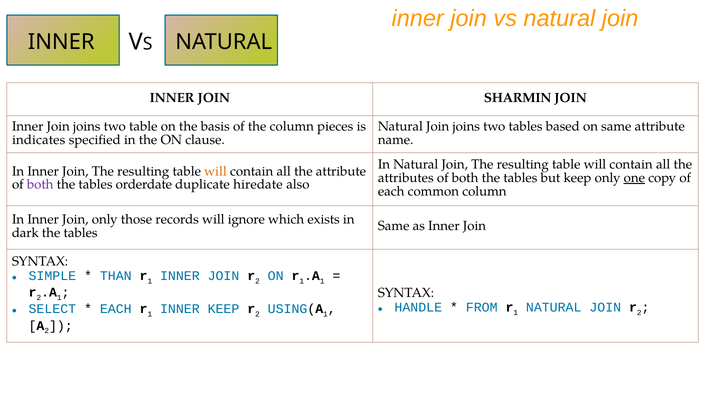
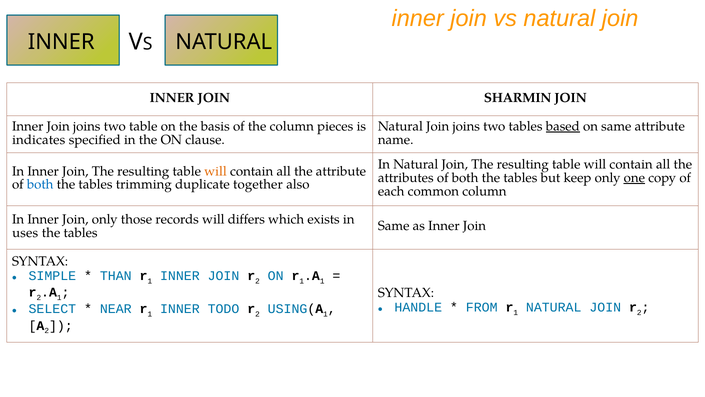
based underline: none -> present (563, 126)
both colour: purple -> blue (40, 184)
orderdate: orderdate -> trimming (144, 184)
hiredate: hiredate -> together (258, 184)
ignore: ignore -> differs (246, 219)
dark: dark -> uses (25, 232)
EACH: EACH -> NEAR (116, 309)
INNER KEEP: KEEP -> TODO (223, 309)
